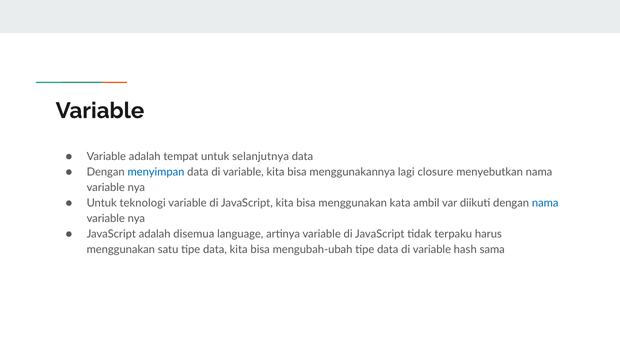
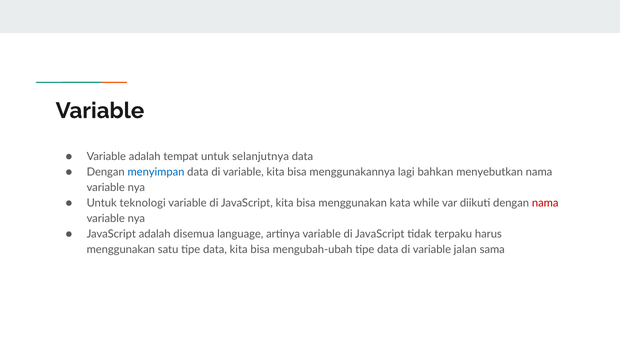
closure: closure -> bahkan (435, 172)
ambil: ambil -> while (426, 203)
nama colour: blue -> red (545, 203)
hash: hash -> jalan (465, 249)
